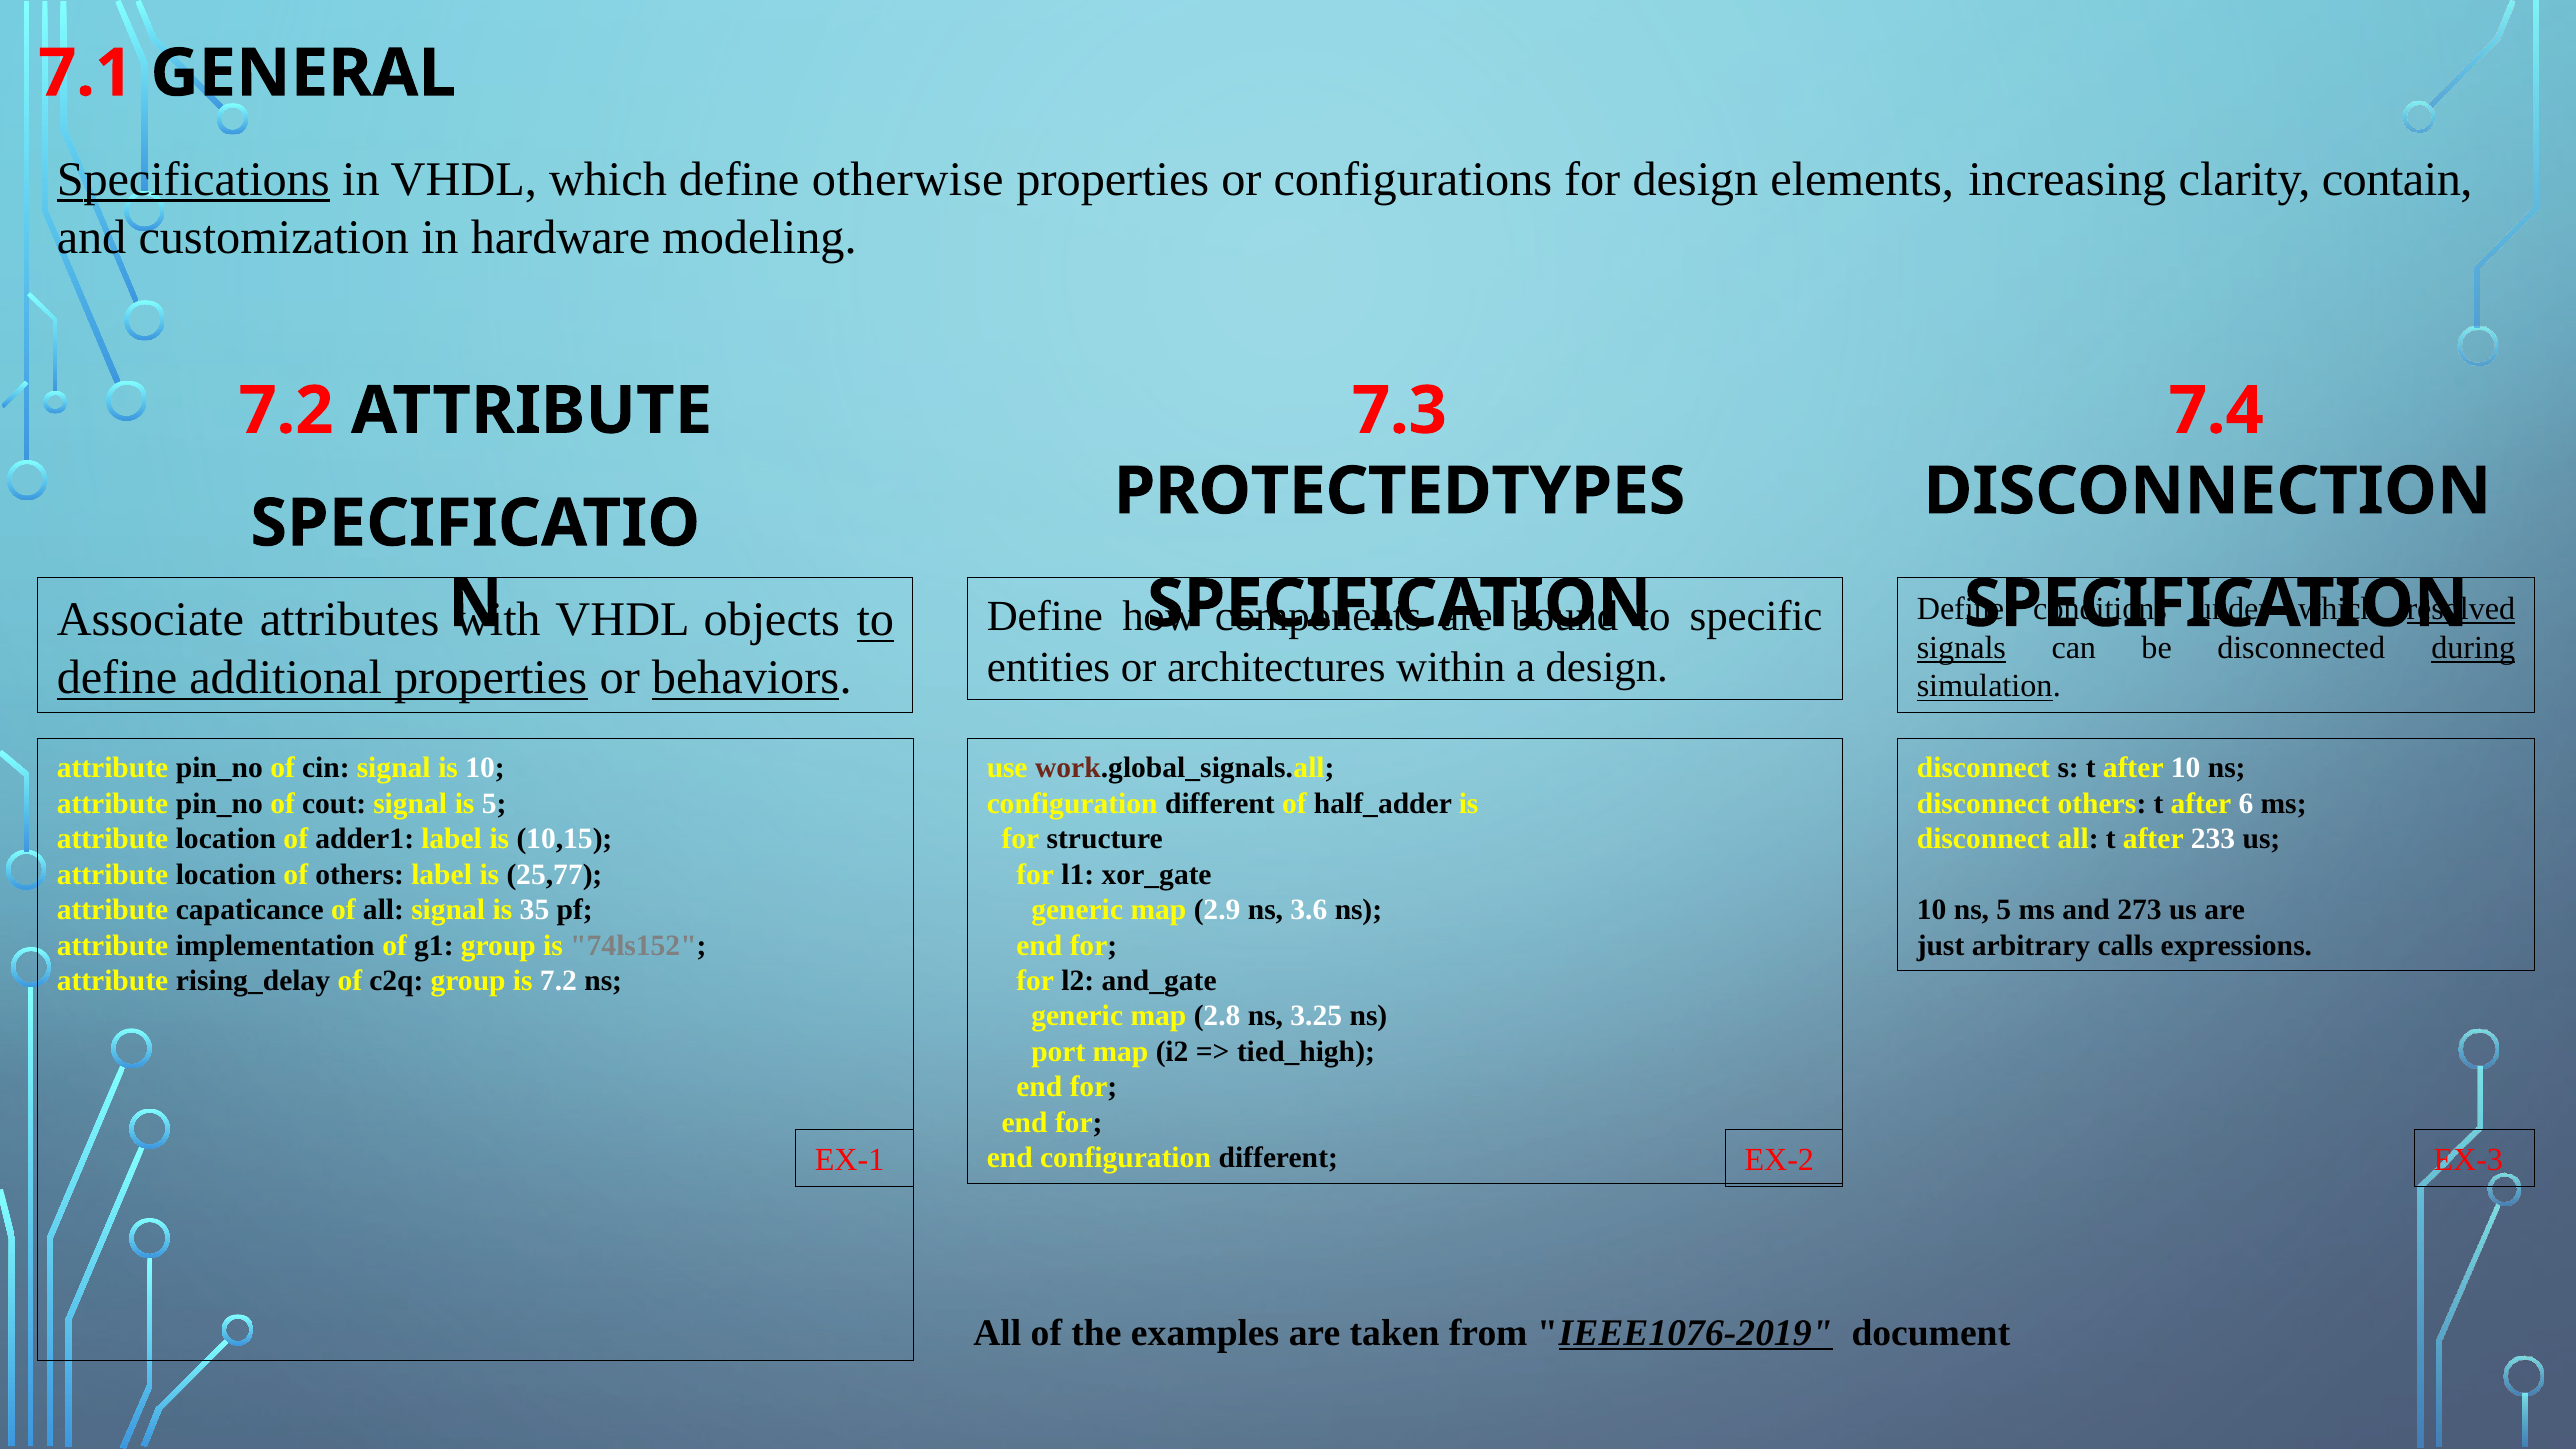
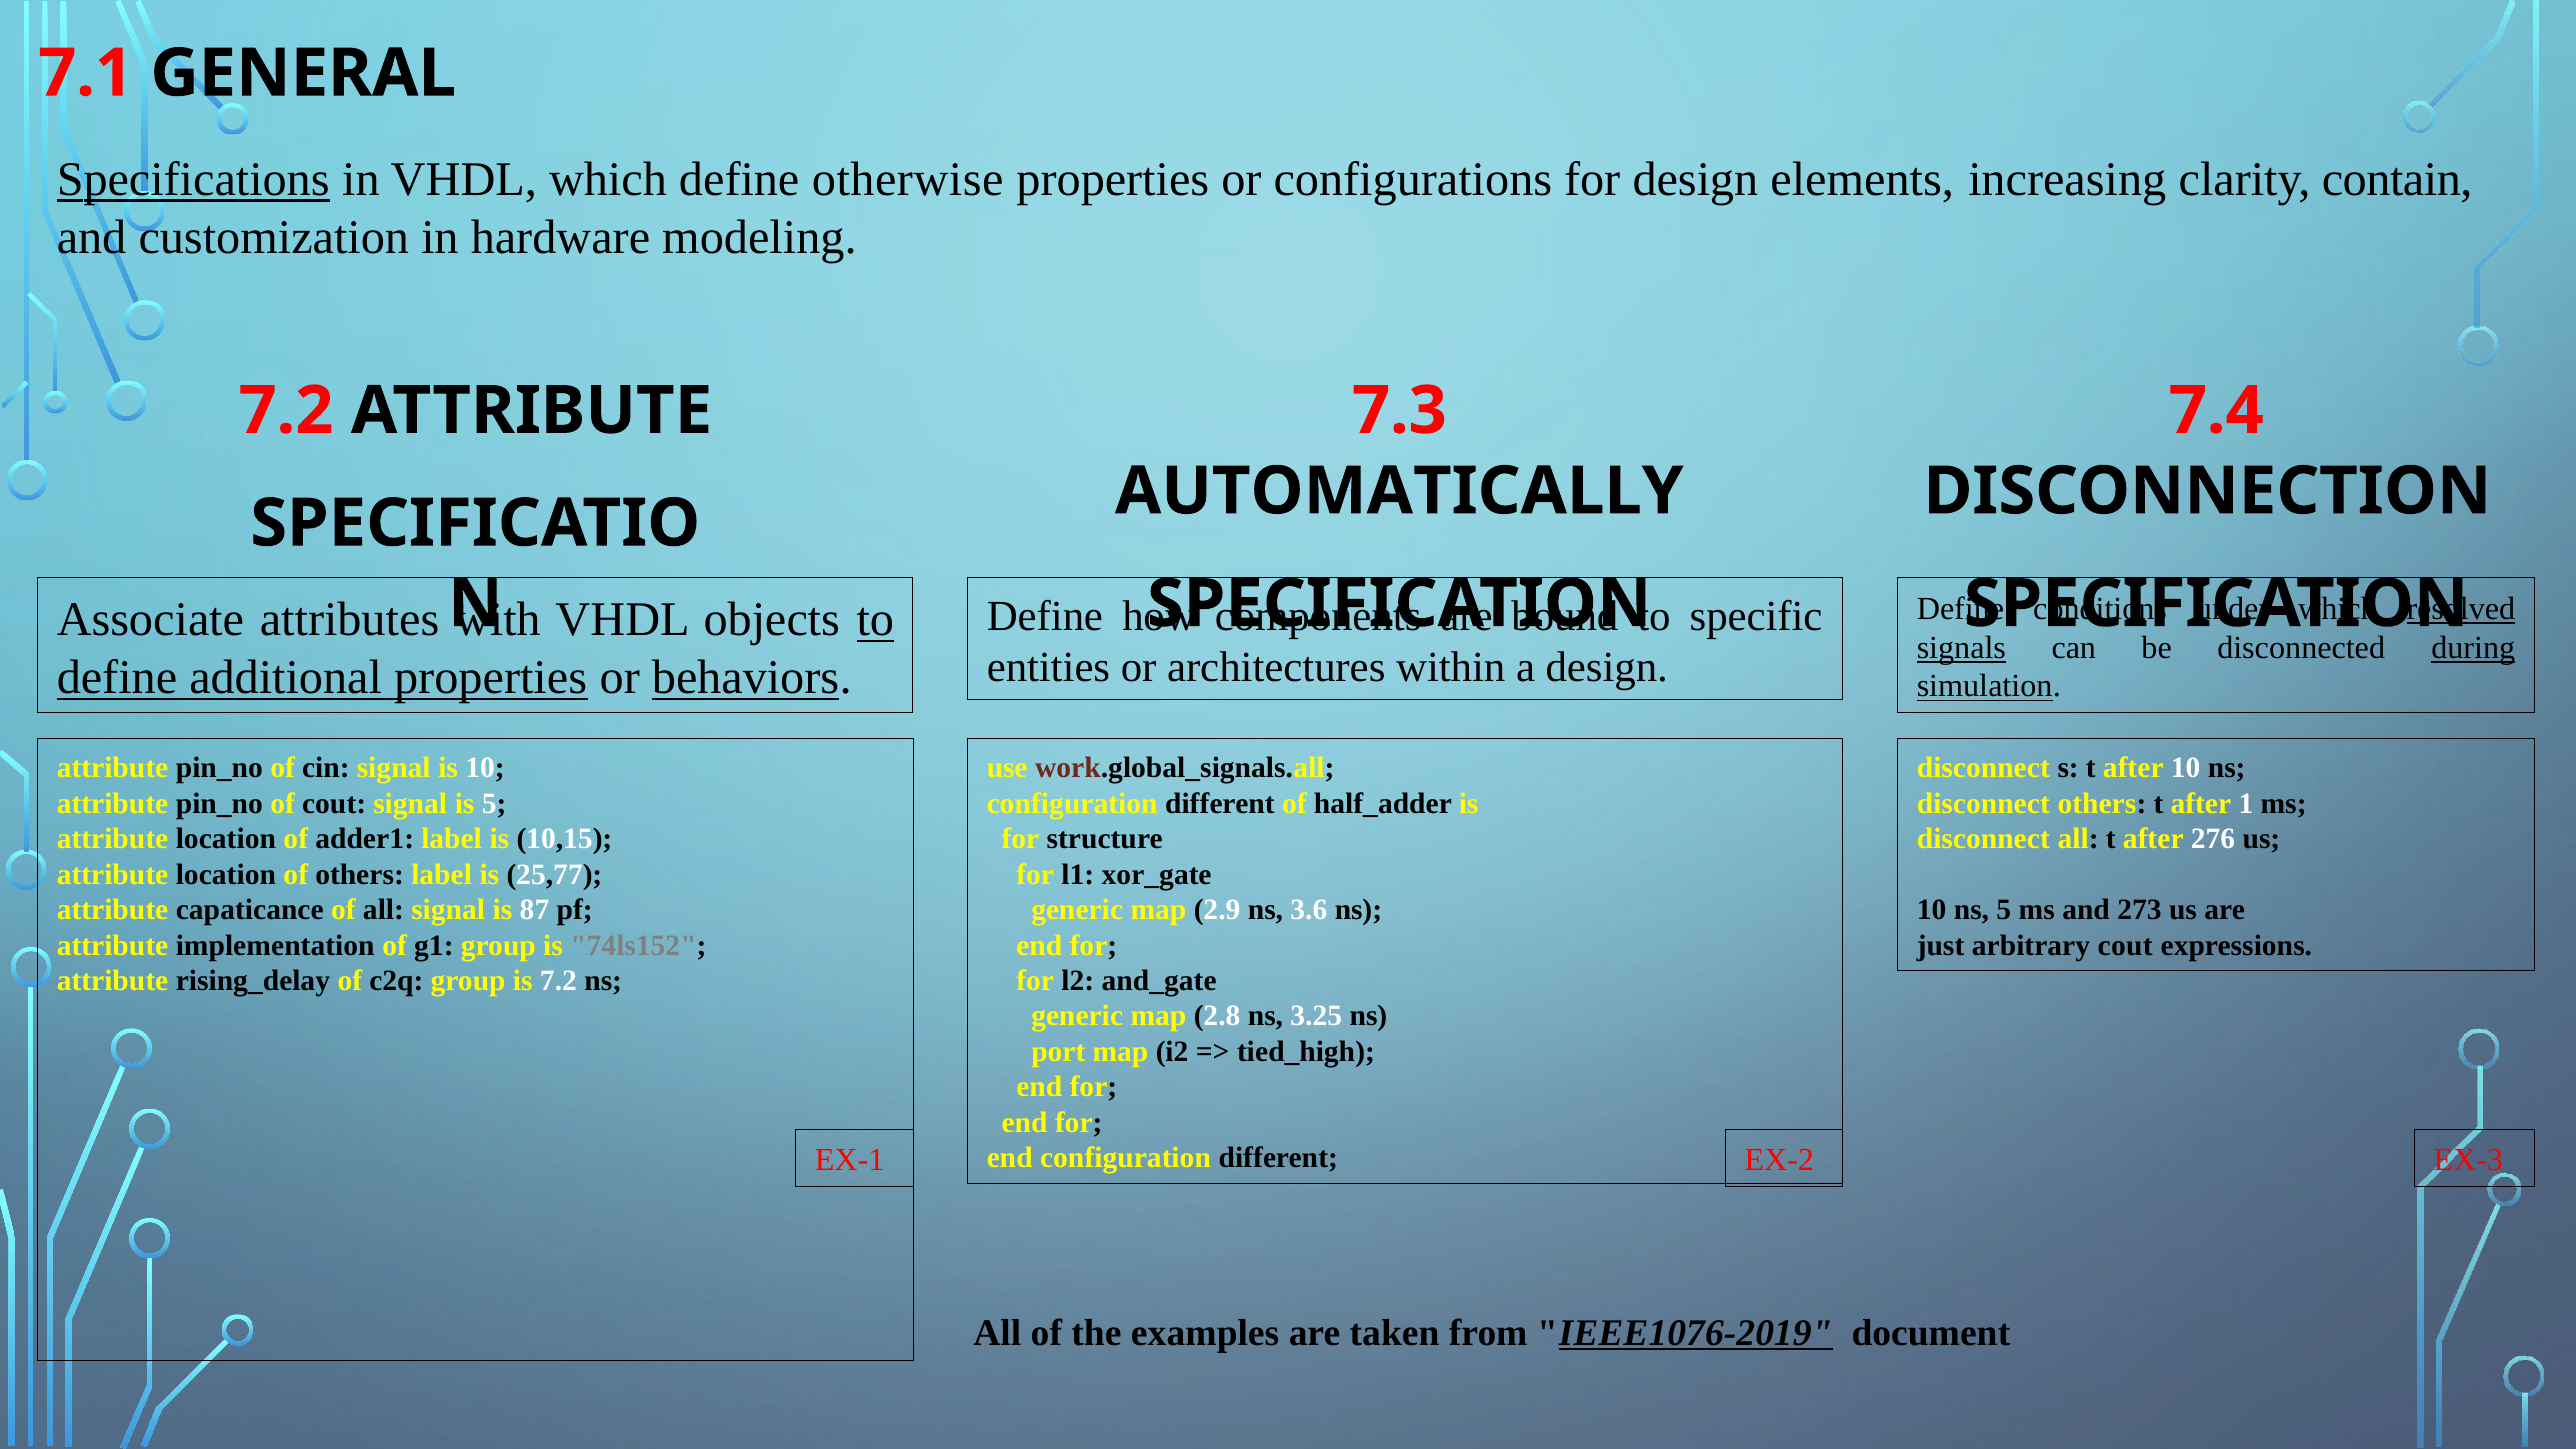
PROTECTEDTYPES: PROTECTEDTYPES -> AUTOMATICALLY (1399, 491)
6: 6 -> 1 (2246, 804)
233: 233 -> 276 (2213, 839)
35: 35 -> 87 (535, 910)
arbitrary calls: calls -> cout (2125, 945)
